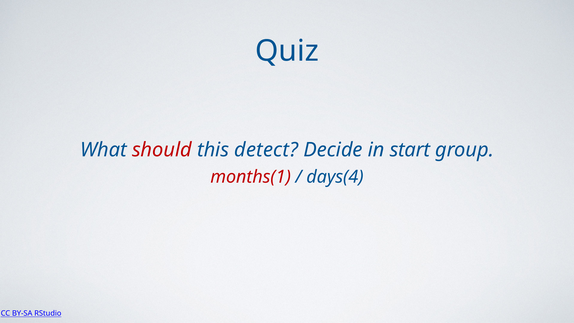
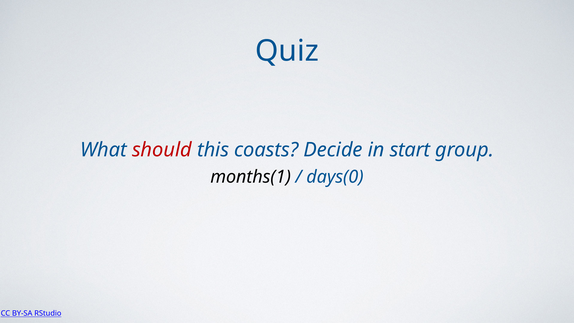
detect: detect -> coasts (266, 150)
months(1 colour: red -> black (251, 177)
days(4: days(4 -> days(0 (335, 177)
